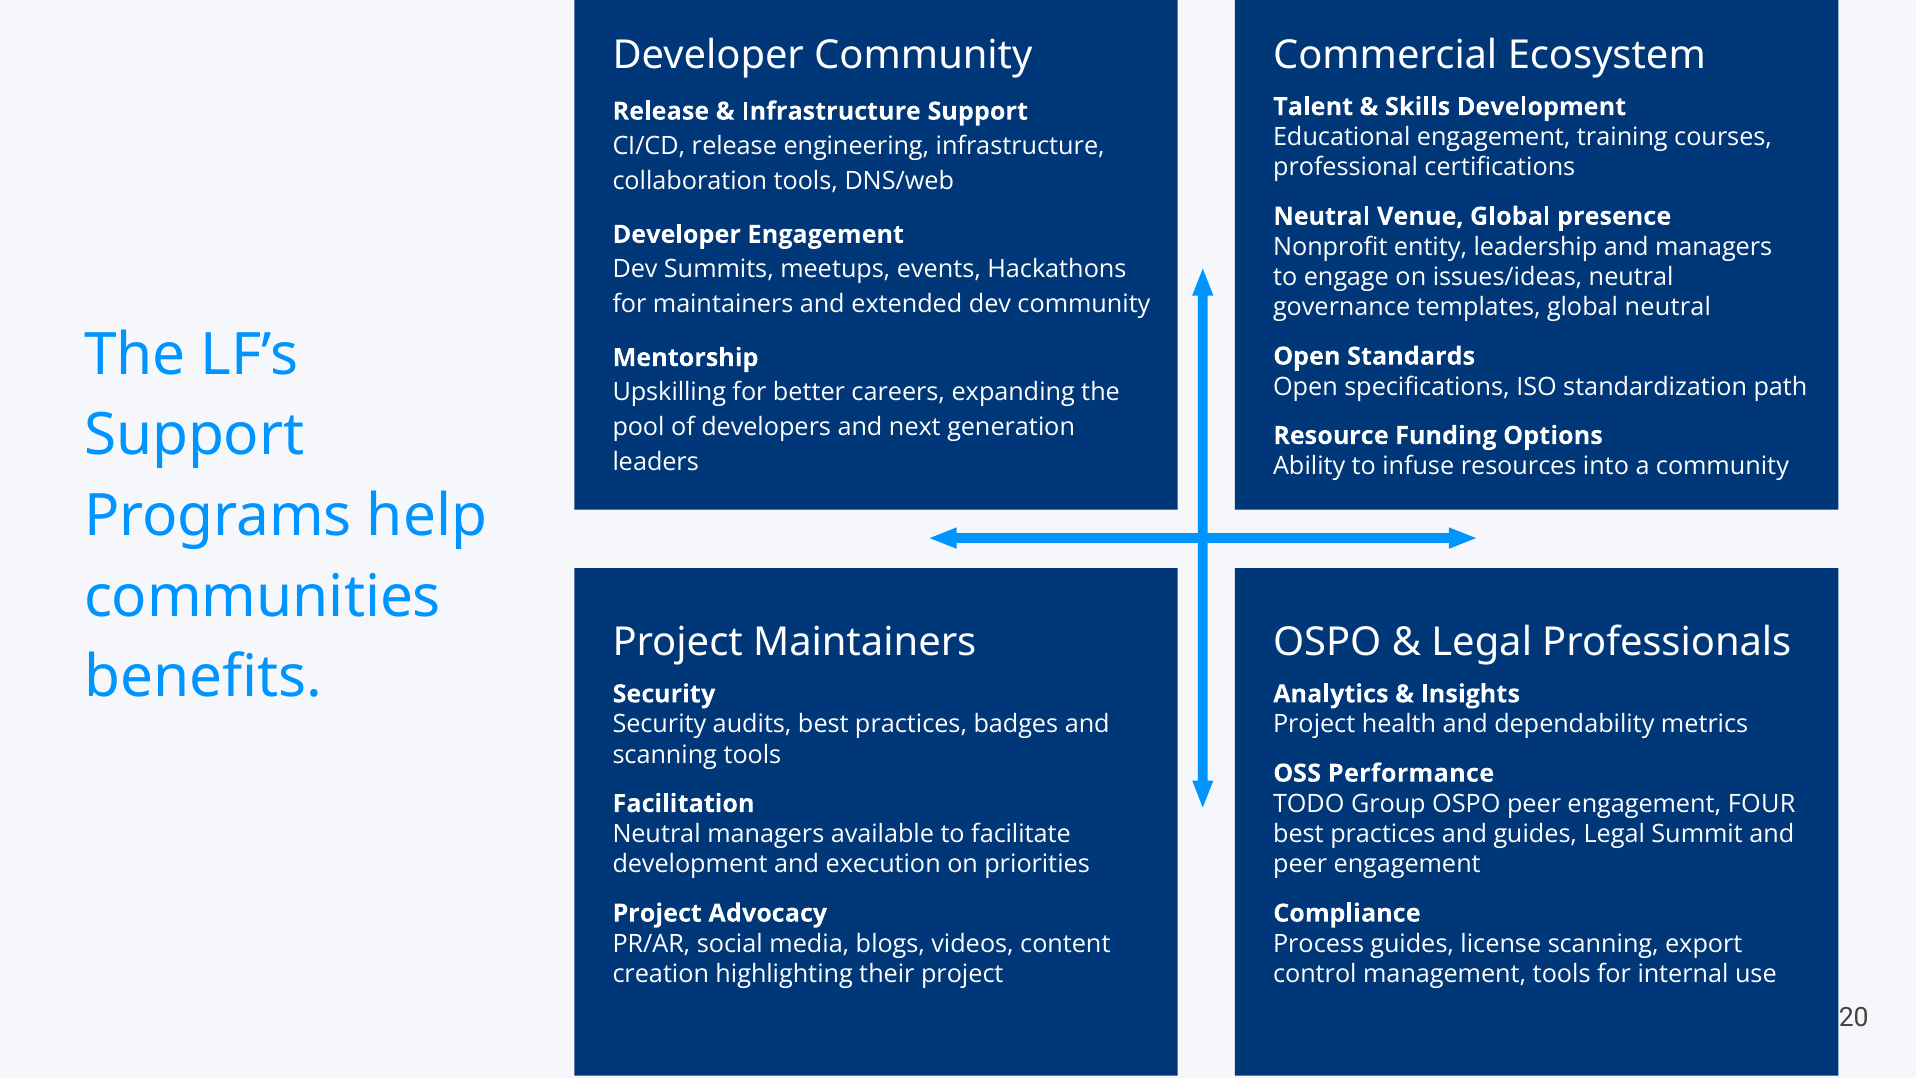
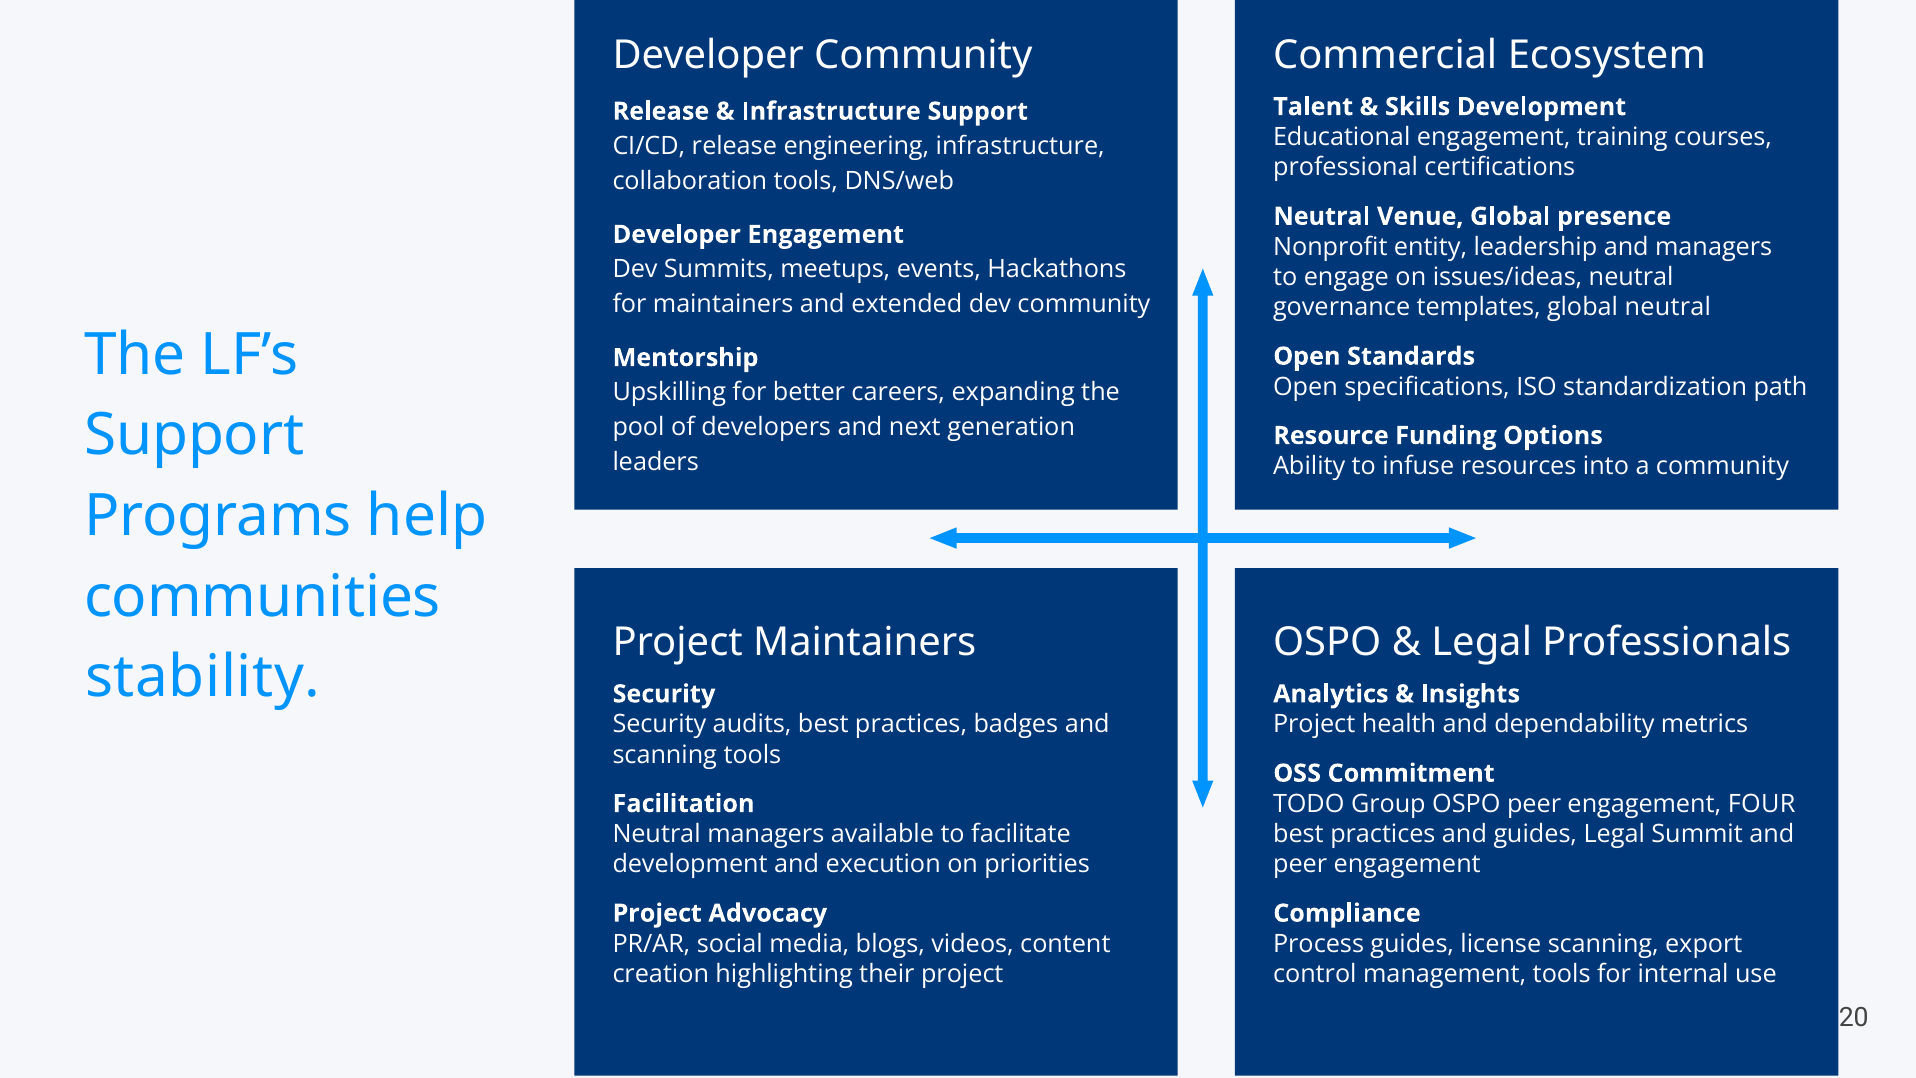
benefits: benefits -> stability (203, 678)
Performance: Performance -> Commitment (1411, 773)
